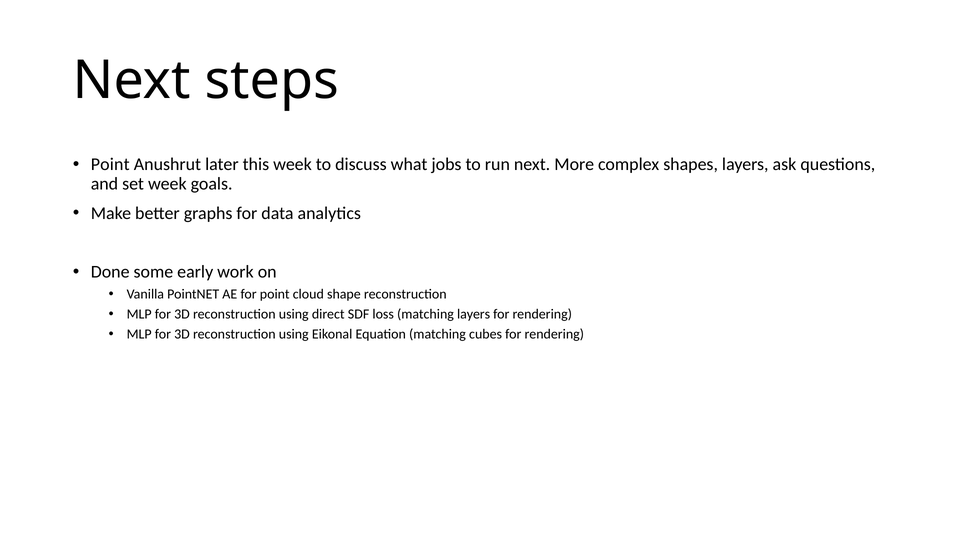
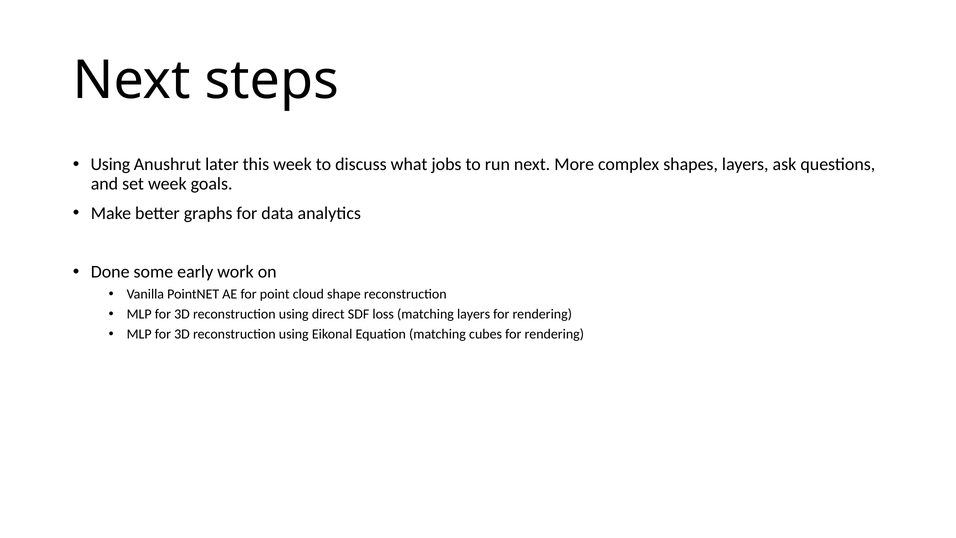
Point: Point -> Using (110, 164)
